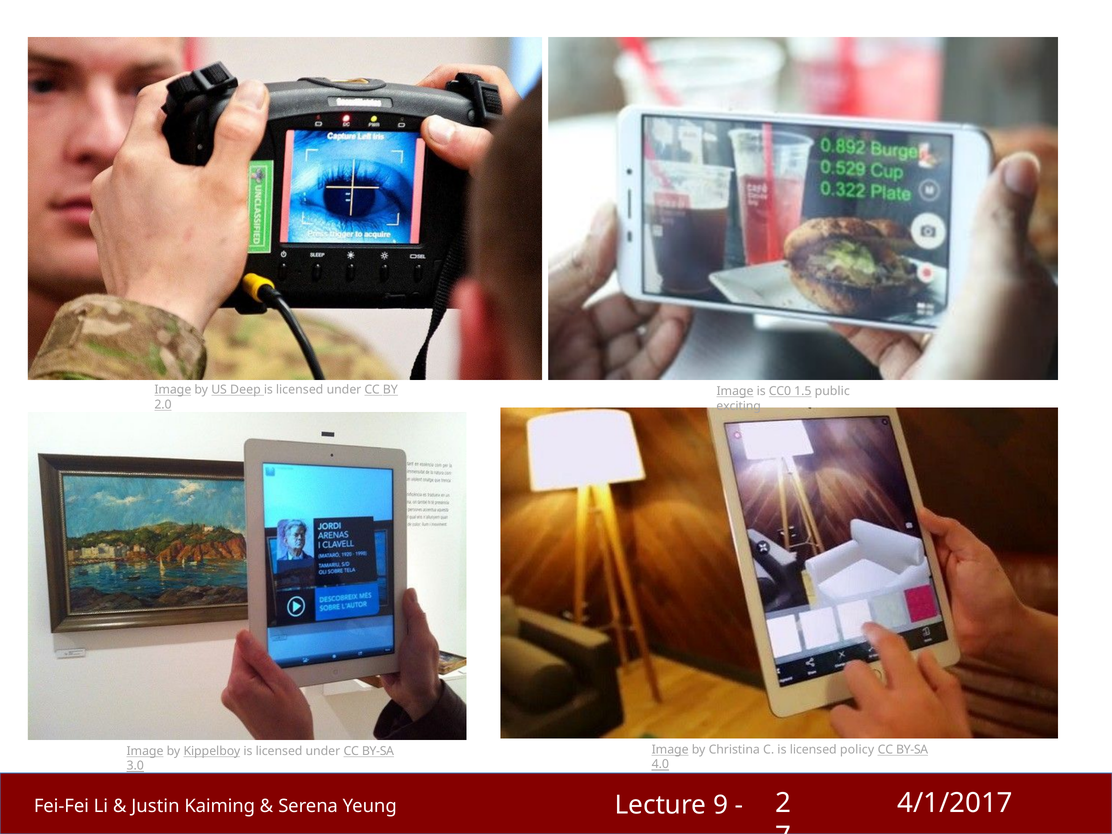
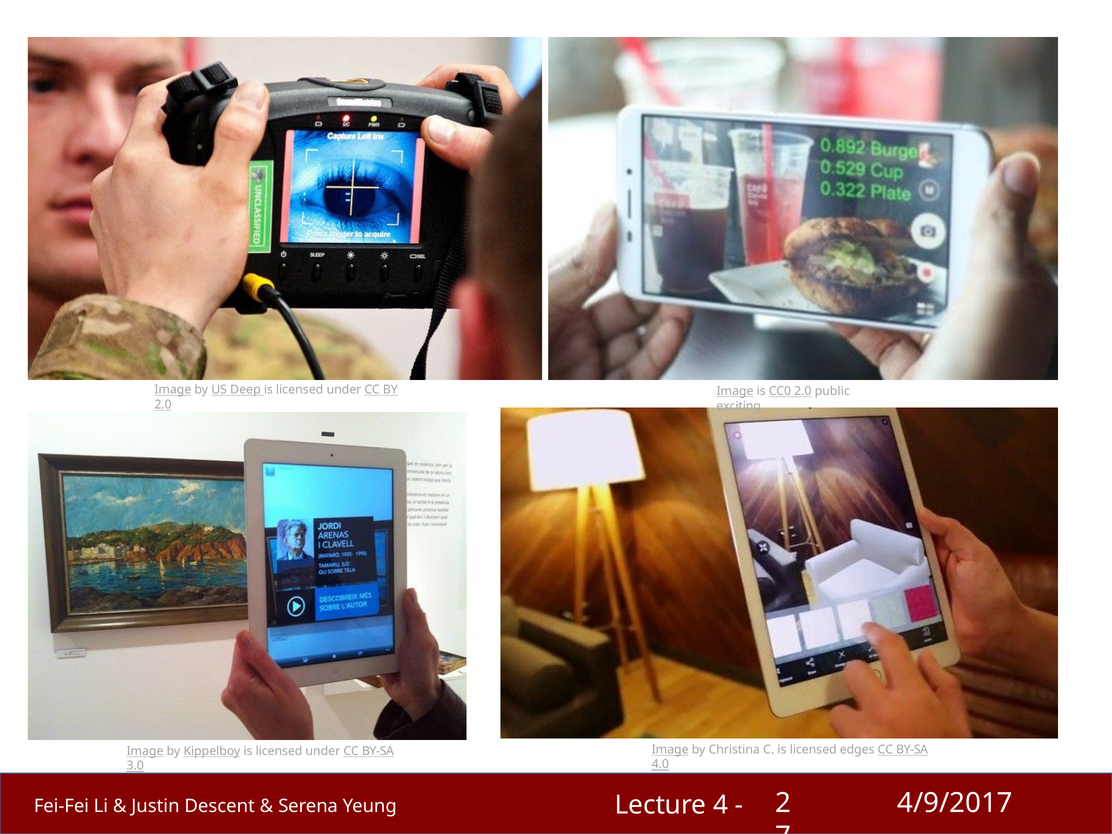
CC0 1.5: 1.5 -> 2.0 (803, 391)
policy: policy -> edges (857, 750)
4/1/2017: 4/1/2017 -> 4/9/2017 (955, 803)
9: 9 -> 4 (721, 805)
Kaiming: Kaiming -> Descent (220, 806)
